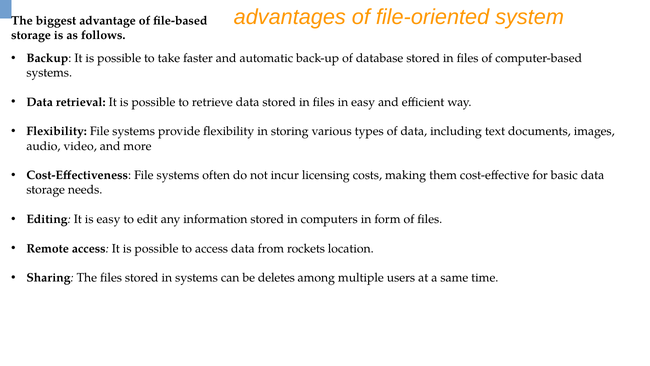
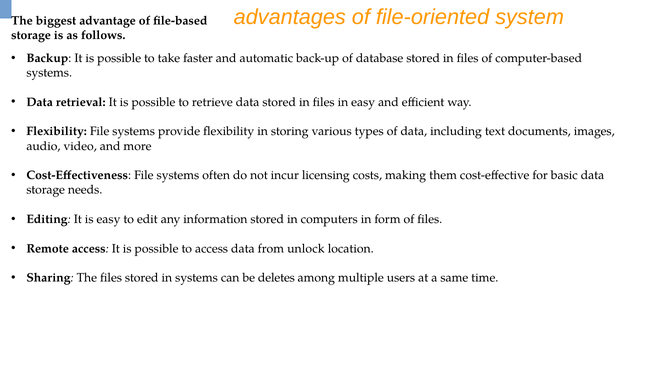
rockets: rockets -> unlock (306, 248)
